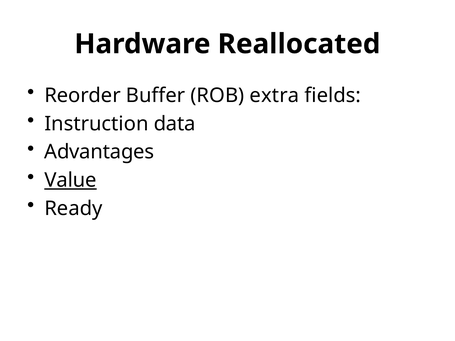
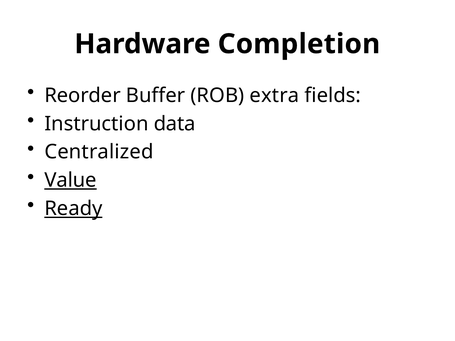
Reallocated: Reallocated -> Completion (299, 44)
Advantages: Advantages -> Centralized (99, 152)
Ready underline: none -> present (73, 209)
